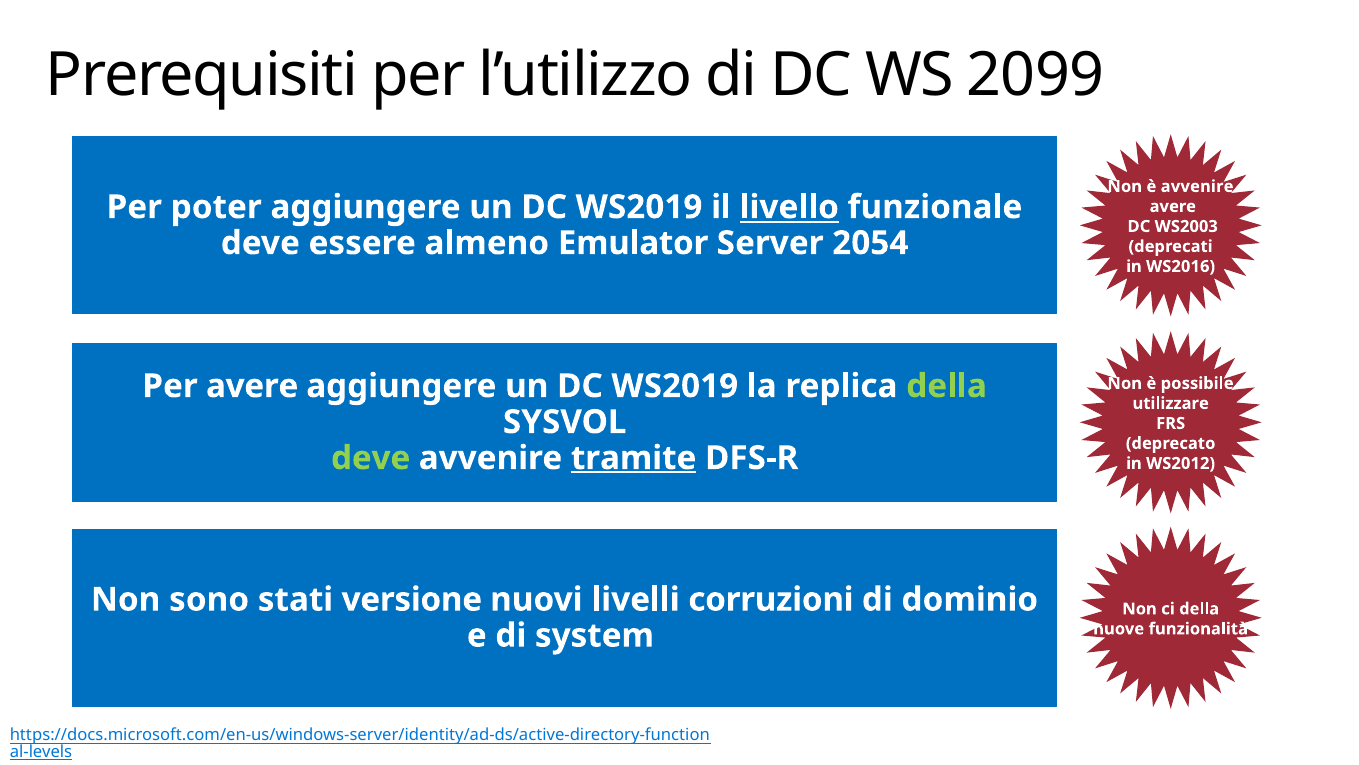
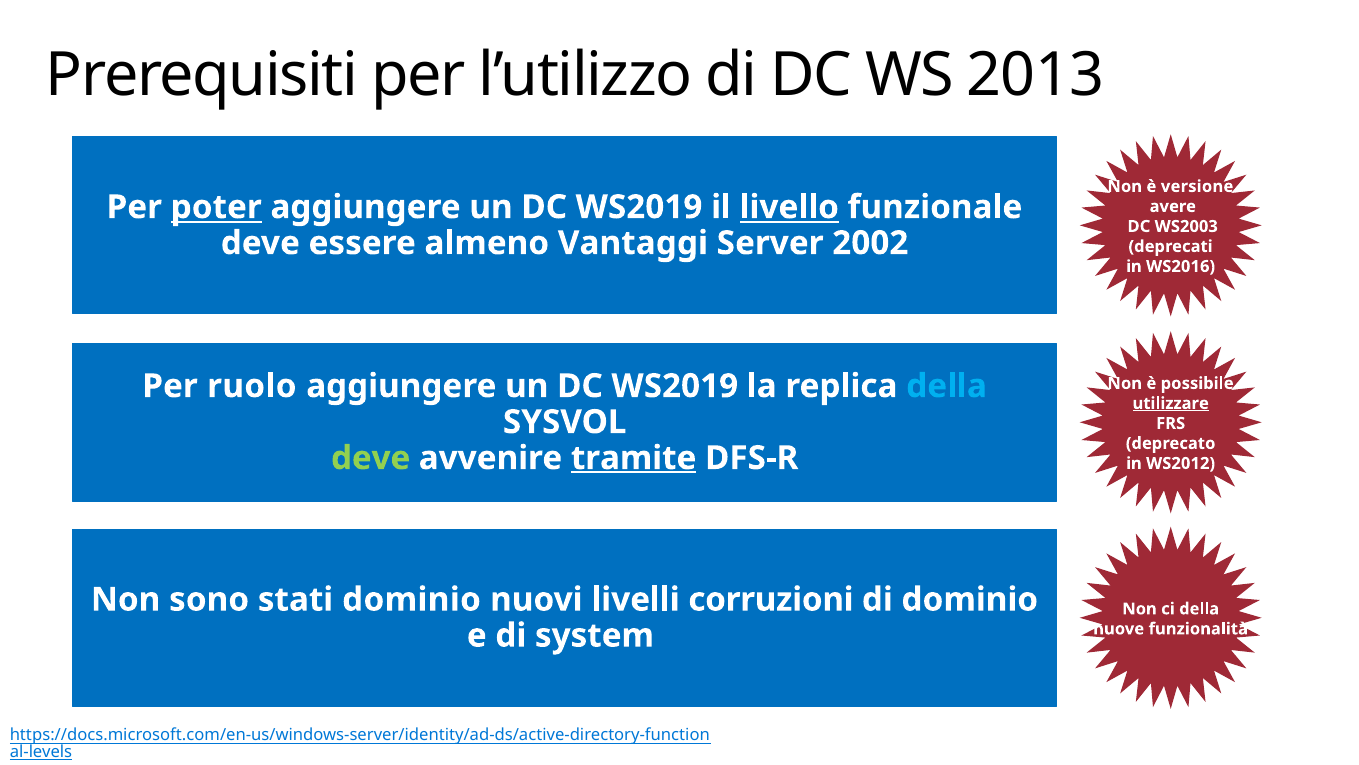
2099: 2099 -> 2013 (1035, 75)
è avvenire: avvenire -> versione (1197, 186)
poter underline: none -> present (216, 207)
Emulator: Emulator -> Vantaggi (633, 243)
2054: 2054 -> 2002 (870, 243)
Per avere: avere -> ruolo (252, 386)
della colour: light green -> light blue (947, 386)
utilizzare underline: none -> present (1171, 403)
stati versione: versione -> dominio (412, 599)
